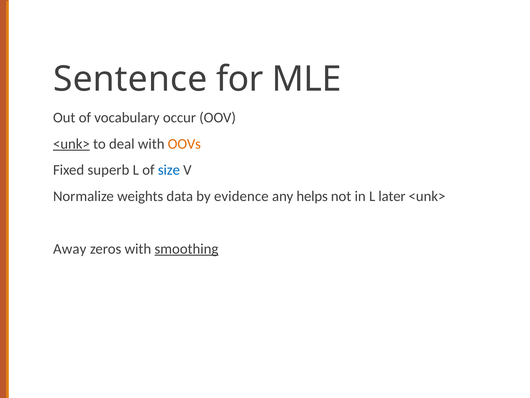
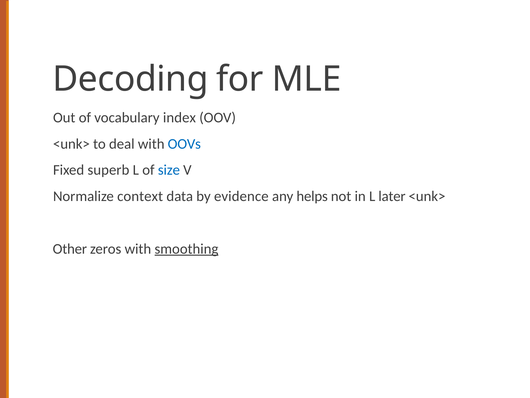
Sentence: Sentence -> Decoding (131, 79)
occur: occur -> index (179, 117)
<unk> underline: present -> none (71, 144)
OOVs colour: orange -> blue (184, 144)
weights: weights -> context (140, 196)
Away: Away -> Other (70, 249)
